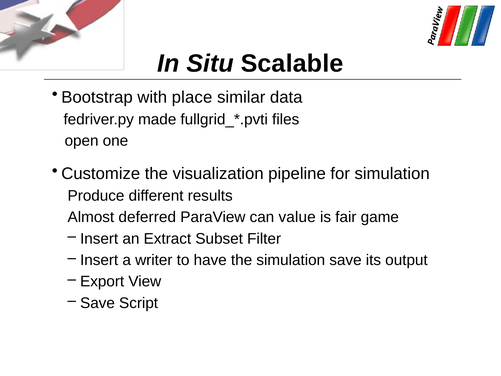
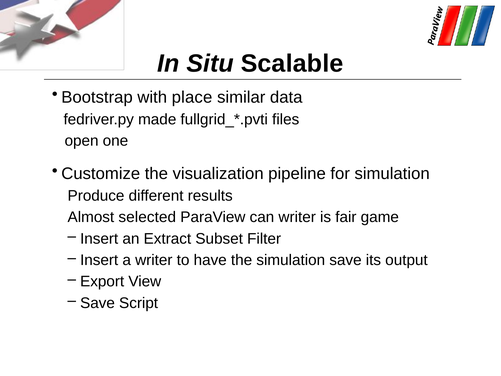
deferred: deferred -> selected (147, 217)
can value: value -> writer (297, 217)
